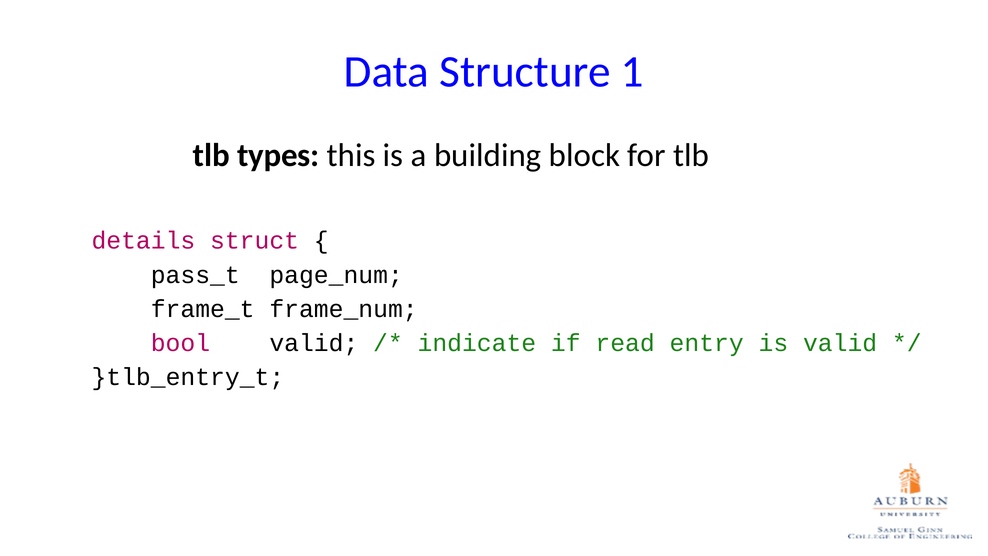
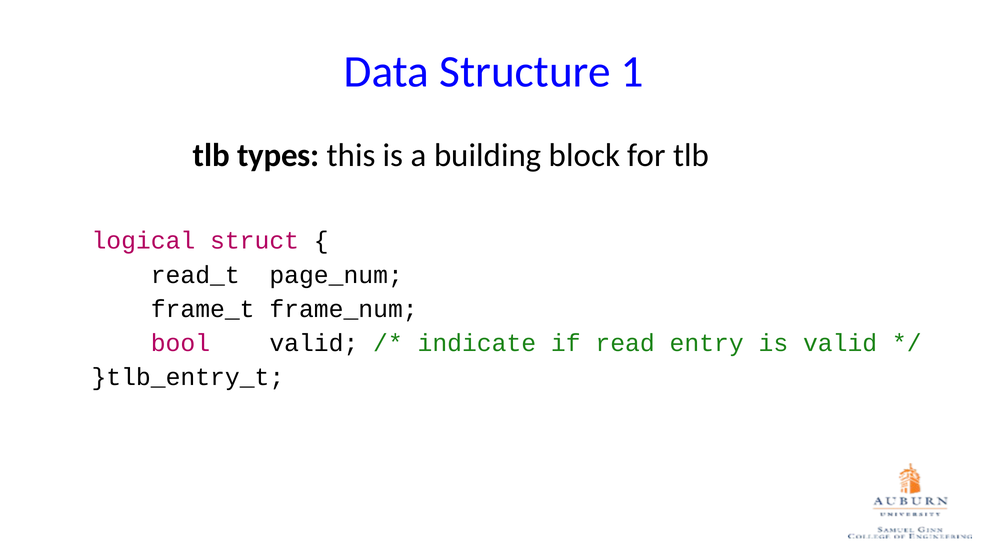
details: details -> logical (143, 241)
pass_t: pass_t -> read_t (195, 275)
